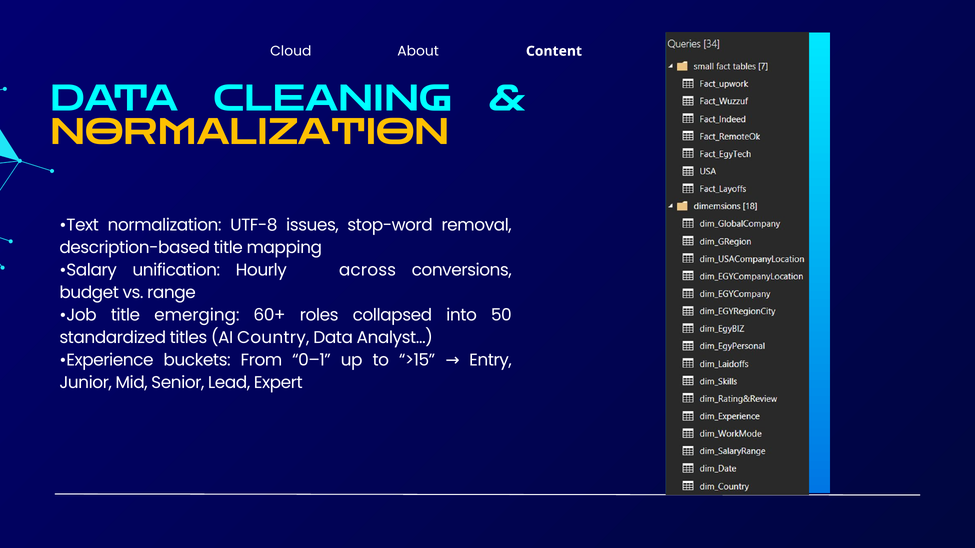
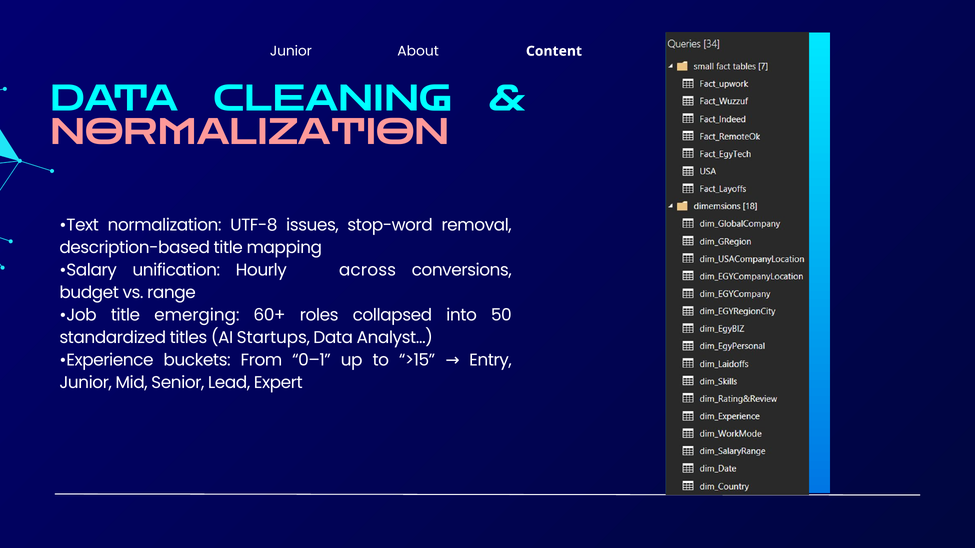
Cloud: Cloud -> Junior (291, 51)
NORMALIZATION colour: yellow -> pink (250, 133)
Country: Country -> Startups (273, 338)
